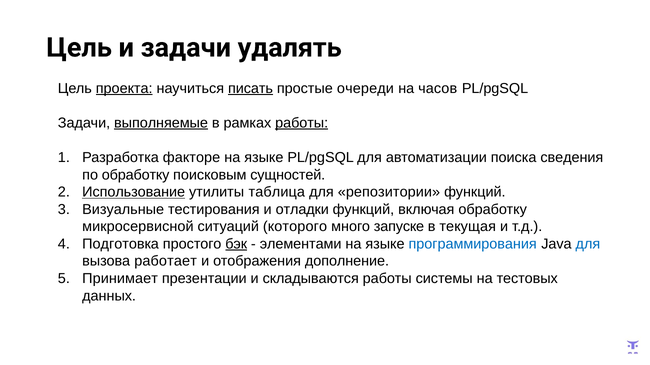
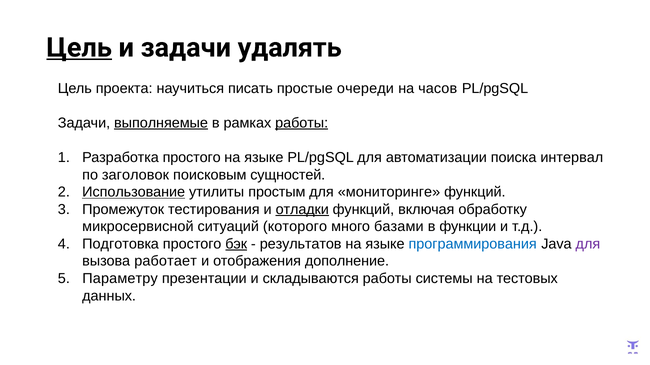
Цель underline: none -> present (79, 48)
проекта underline: present -> none (124, 88)
писать underline: present -> none (251, 88)
Разработка факторе: факторе -> простого (192, 158)
сведения: сведения -> интервал (572, 158)
по обработку: обработку -> заголовок (135, 175)
таблица: таблица -> простым (277, 192)
репозитории: репозитории -> мониторинге (389, 192)
Визуальные: Визуальные -> Промежуток (123, 210)
отладки underline: none -> present (302, 210)
запуске: запуске -> базами (399, 227)
текущая: текущая -> функции (468, 227)
элементами: элементами -> результатов (301, 244)
для colour: blue -> purple (588, 244)
Принимает: Принимает -> Параметру (120, 279)
